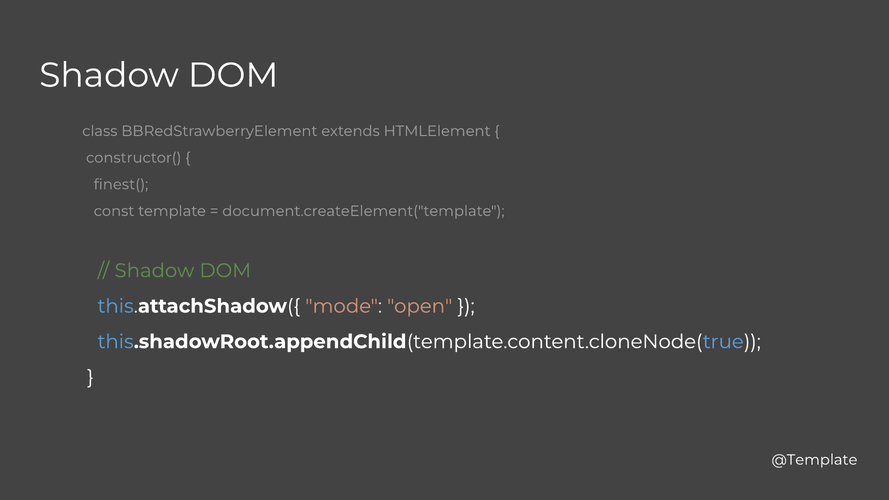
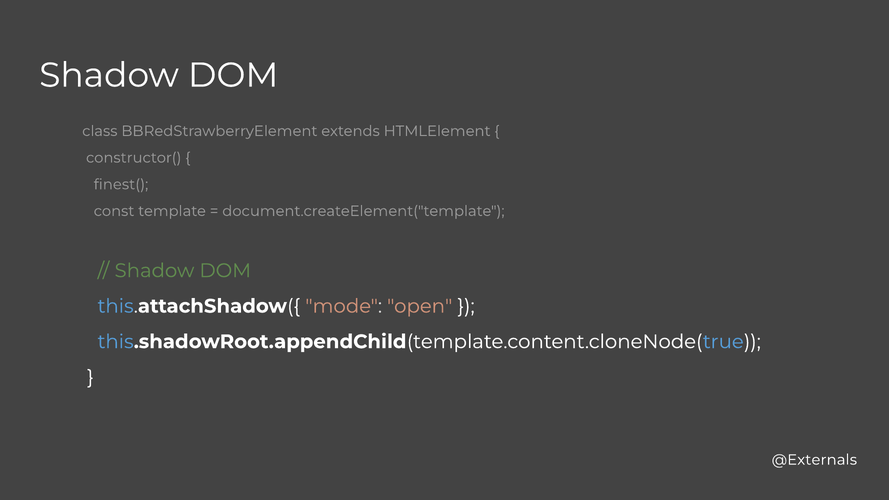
@Template: @Template -> @Externals (814, 460)
